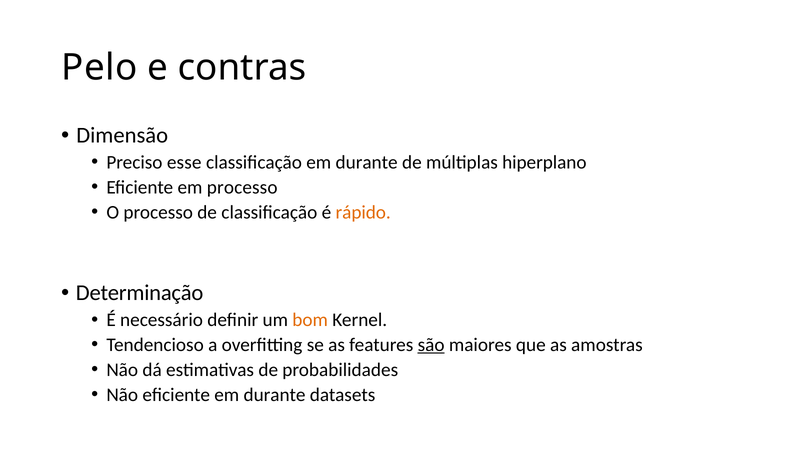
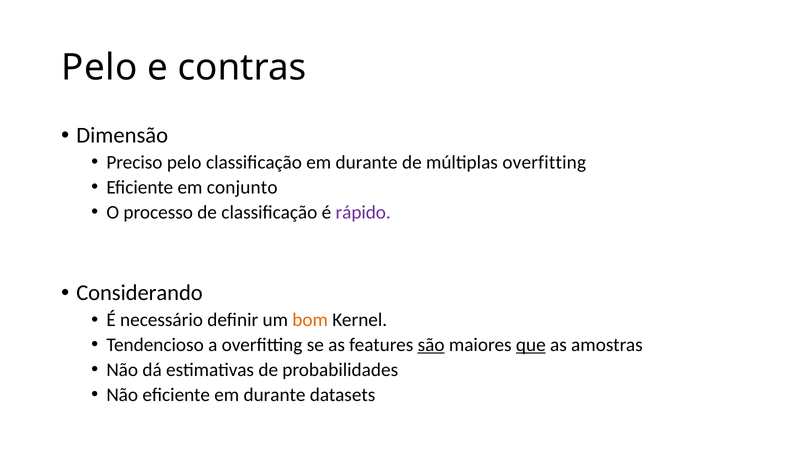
Preciso esse: esse -> pelo (184, 162)
múltiplas hiperplano: hiperplano -> overfitting (544, 162)
em processo: processo -> conjunto (242, 187)
rápido colour: orange -> purple (363, 212)
Determinação: Determinação -> Considerando (139, 293)
que underline: none -> present (531, 345)
